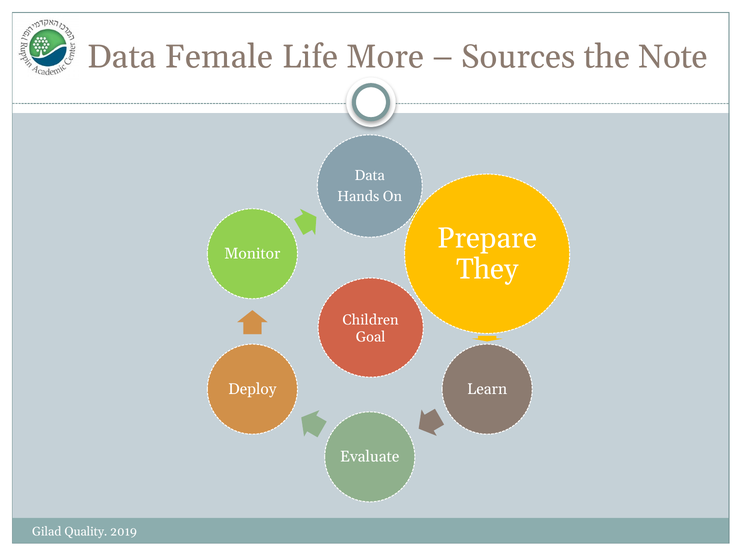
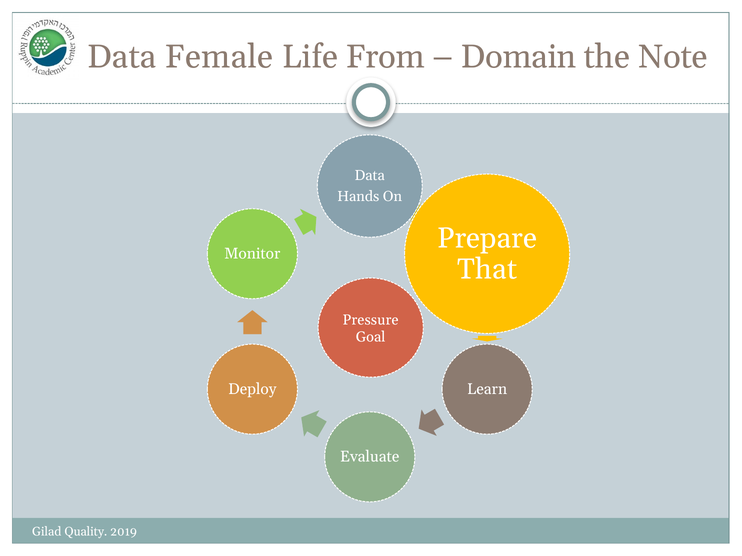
More: More -> From (385, 57)
Sources: Sources -> Domain (519, 57)
They: They -> That (487, 269)
Children: Children -> Pressure (371, 320)
